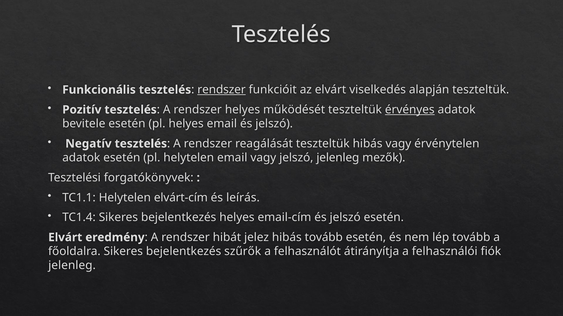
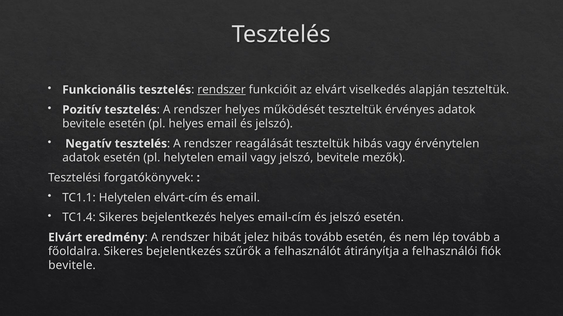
érvényes underline: present -> none (410, 110)
jelszó jelenleg: jelenleg -> bevitele (338, 158)
és leírás: leírás -> email (243, 198)
jelenleg: jelenleg -> bevitele (72, 266)
